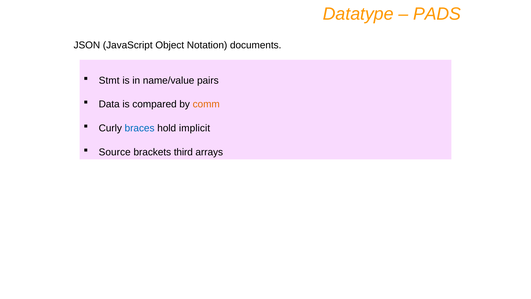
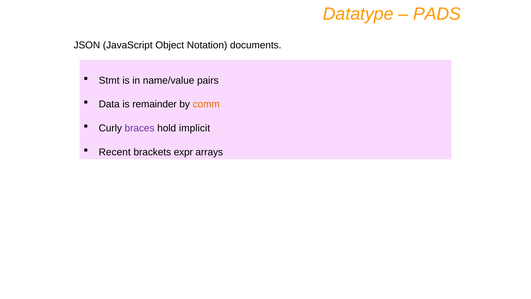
compared: compared -> remainder (155, 104)
braces colour: blue -> purple (140, 128)
Source: Source -> Recent (115, 152)
third: third -> expr (183, 152)
